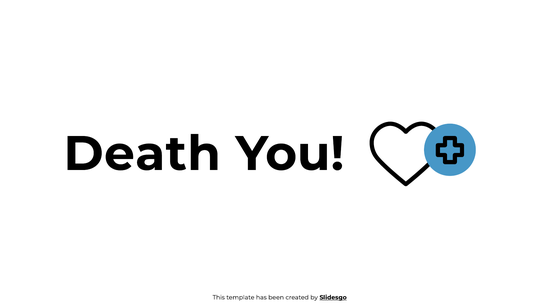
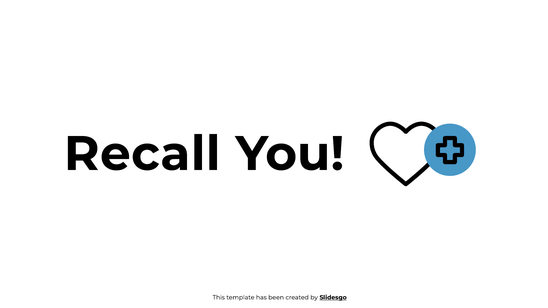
Death: Death -> Recall (142, 154)
